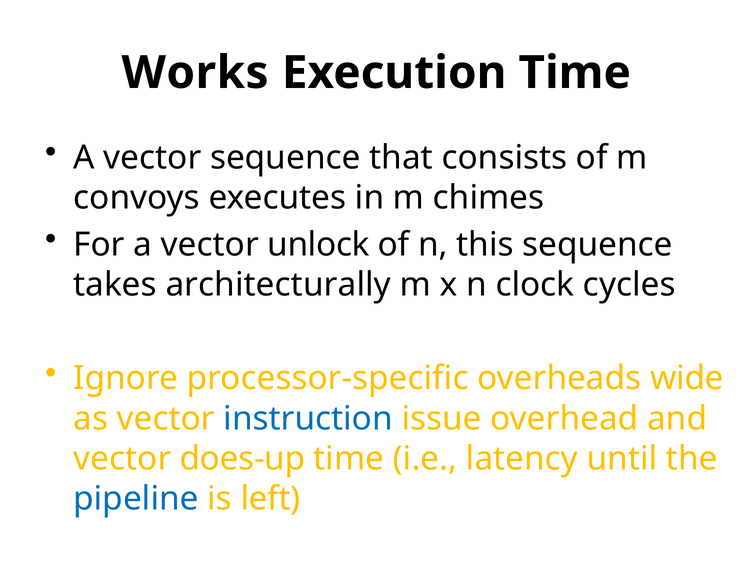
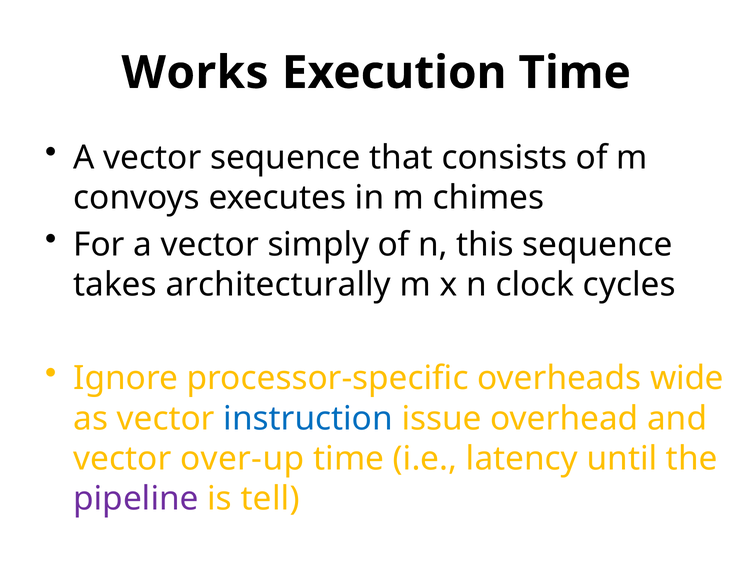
unlock: unlock -> simply (318, 245)
does-up: does-up -> over-up (242, 459)
pipeline colour: blue -> purple (136, 499)
left: left -> tell (270, 499)
